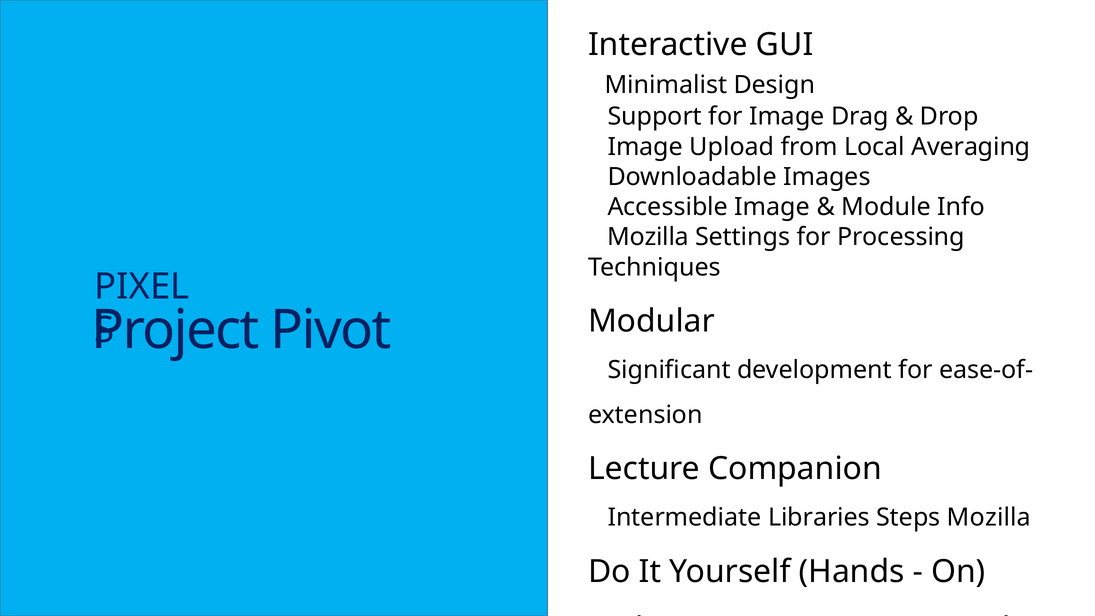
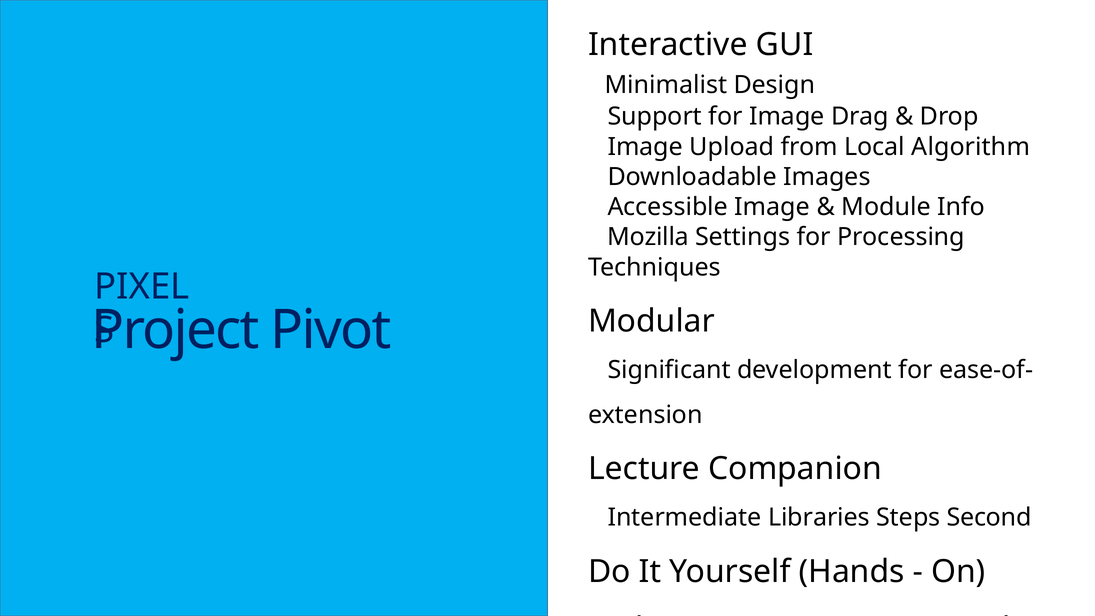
Averaging: Averaging -> Algorithm (971, 147)
Steps Mozilla: Mozilla -> Second (989, 518)
